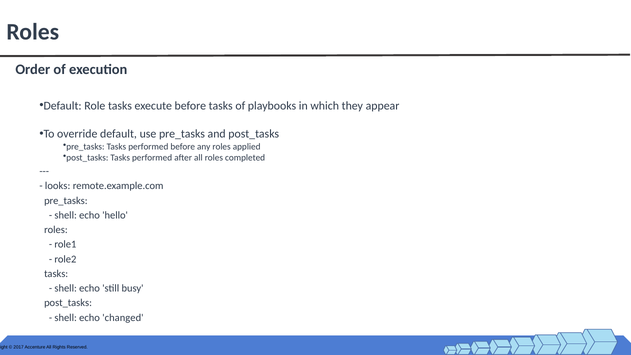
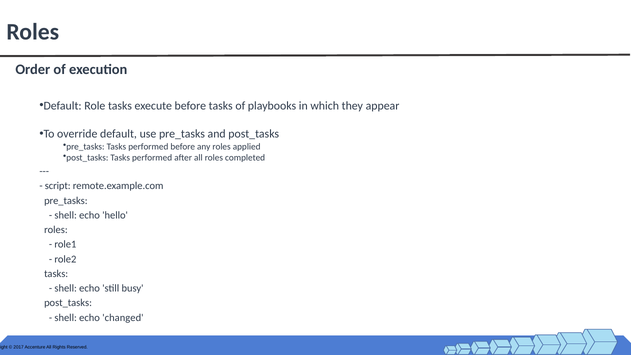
looks: looks -> script (58, 186)
